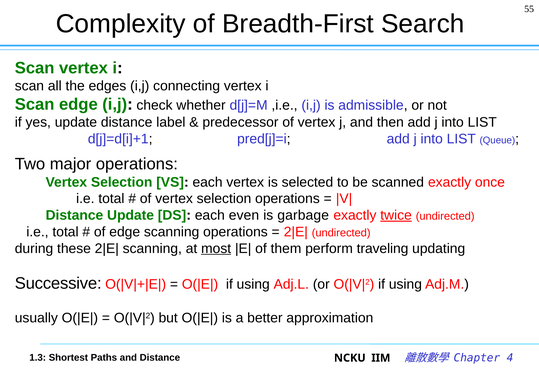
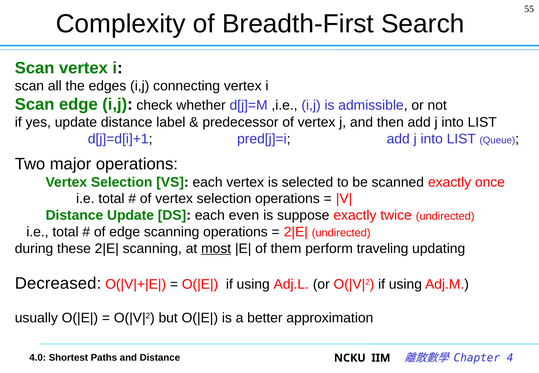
garbage: garbage -> suppose (303, 215)
twice underline: present -> none (396, 215)
Successive: Successive -> Decreased (58, 284)
1.3: 1.3 -> 4.0 (38, 358)
